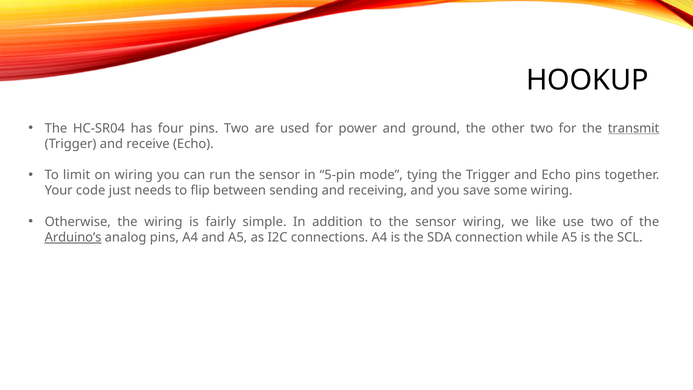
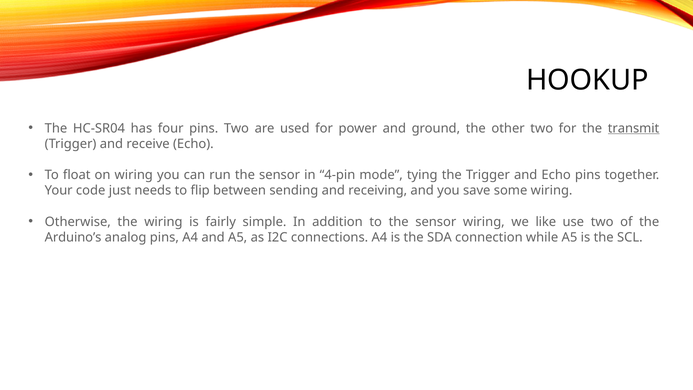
limit: limit -> float (77, 175)
5-pin: 5-pin -> 4-pin (338, 175)
Arduino’s underline: present -> none (73, 237)
